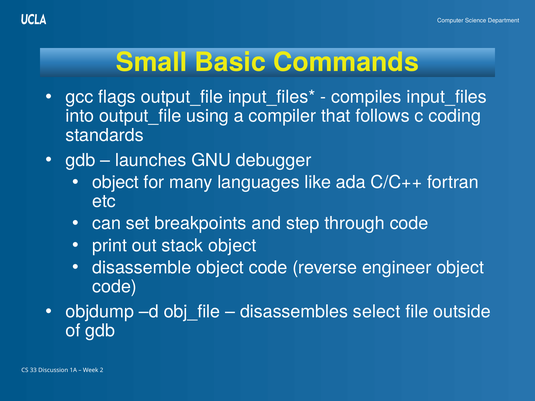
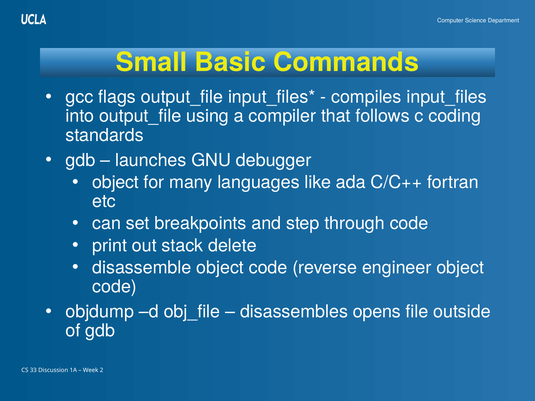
stack object: object -> delete (232, 246)
select: select -> opens (377, 312)
